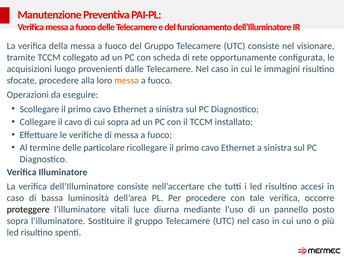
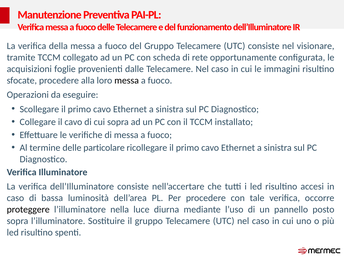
luogo: luogo -> foglie (65, 69)
messa colour: orange -> black (127, 80)
vitali: vitali -> nella (120, 209)
